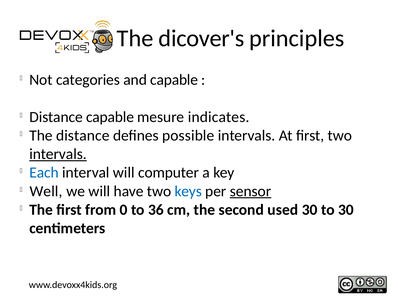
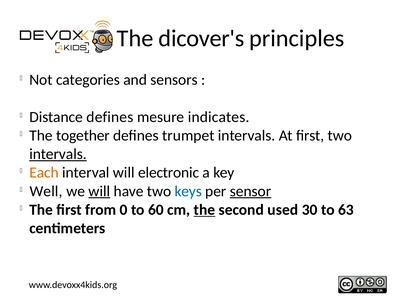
and capable: capable -> sensors (174, 80)
Distance capable: capable -> defines (110, 117)
The distance: distance -> together (83, 136)
possible: possible -> trumpet (188, 136)
Each colour: blue -> orange (44, 173)
computer: computer -> electronic (169, 173)
will underline: none -> present (99, 192)
36: 36 -> 60 (156, 210)
the underline: none -> present (204, 210)
to 30: 30 -> 63 (346, 210)
